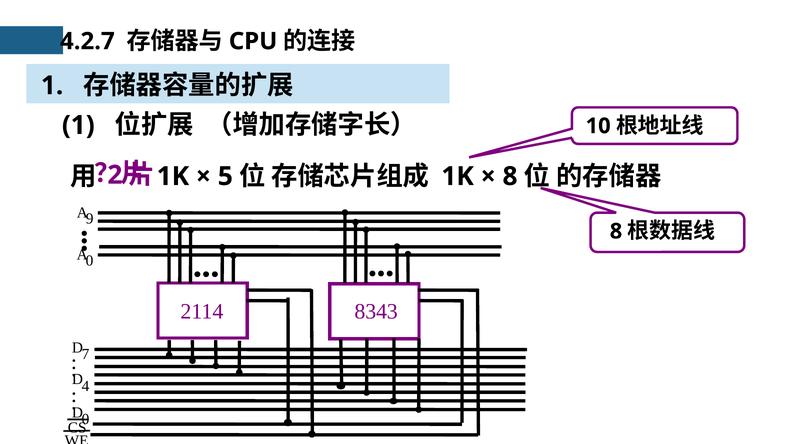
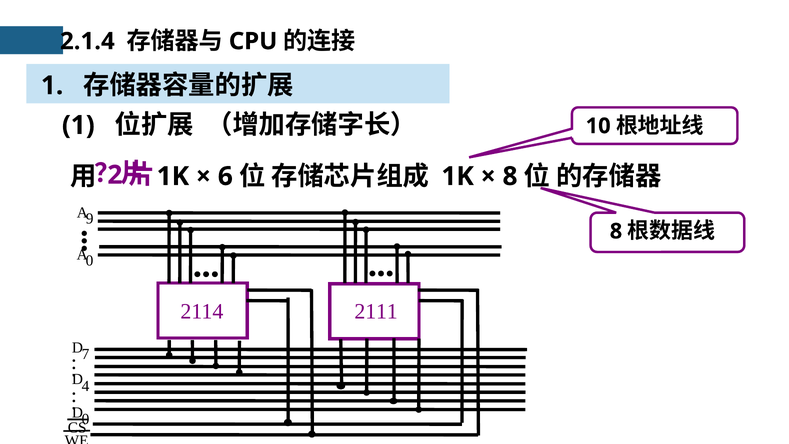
4.2.7: 4.2.7 -> 2.1.4 (87, 41)
5: 5 -> 6 (225, 176)
8343: 8343 -> 2111 (376, 311)
